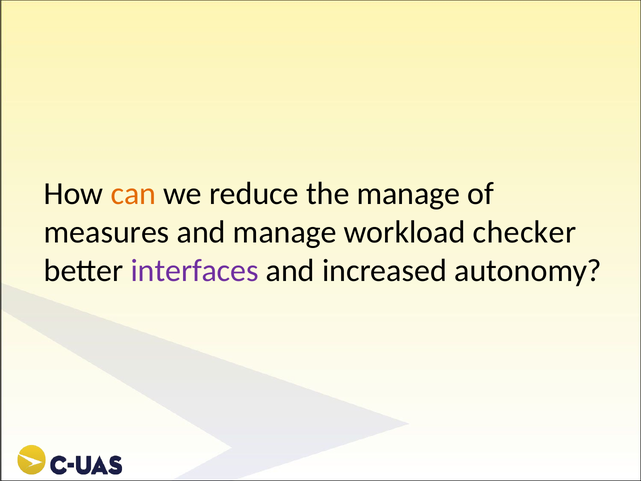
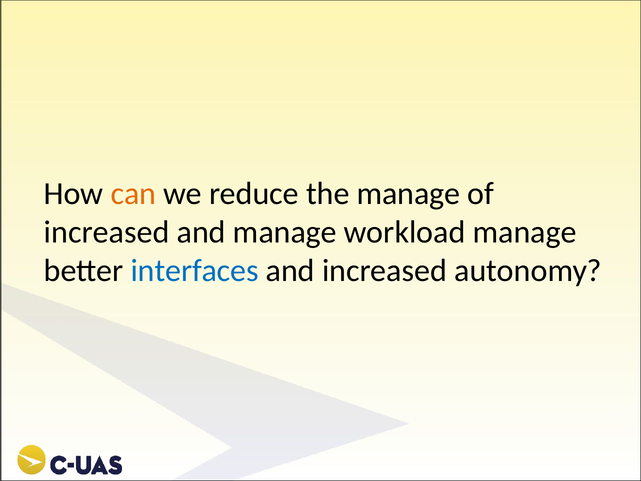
measures: measures -> increased (107, 232)
workload checker: checker -> manage (525, 232)
interfaces colour: purple -> blue (195, 270)
